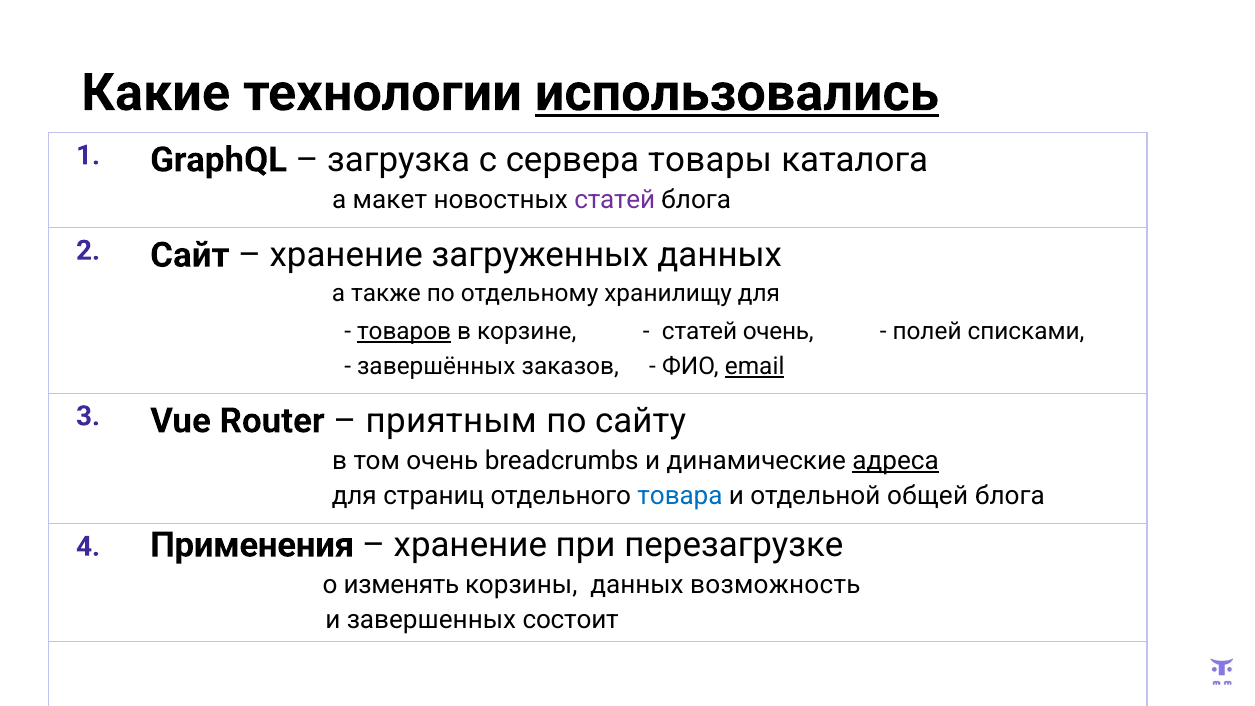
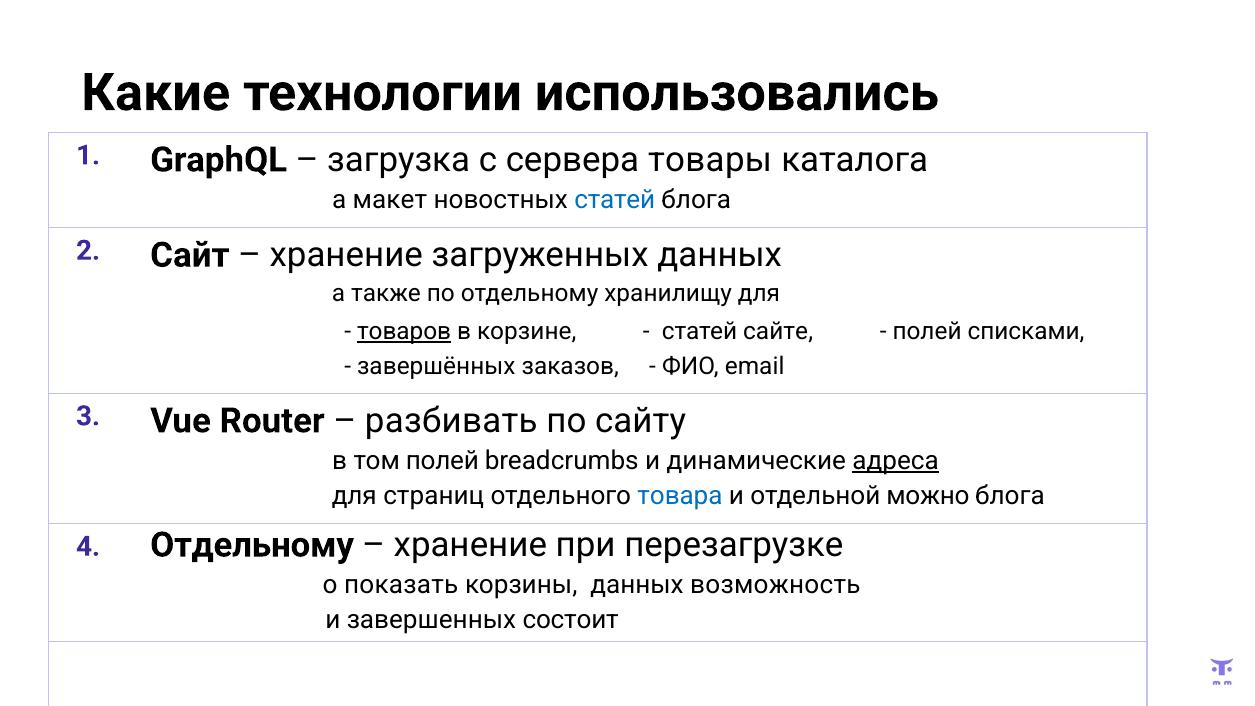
использовались underline: present -> none (737, 93)
статей colour: purple -> blue (615, 200)
статей очень: очень -> сайте (778, 331)
email underline: present -> none (755, 367)
приятным: приятным -> разбивать (451, 421)
том очень: очень -> полей (442, 461)
общей: общей -> можно (928, 496)
4 Применения: Применения -> Отдельному (252, 545)
изменять: изменять -> показать (401, 585)
